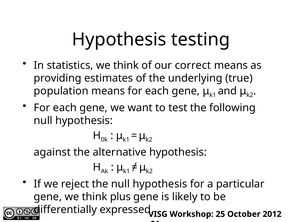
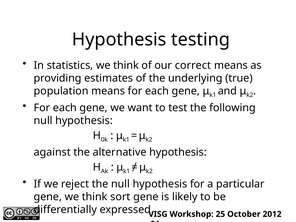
plus: plus -> sort (120, 197)
